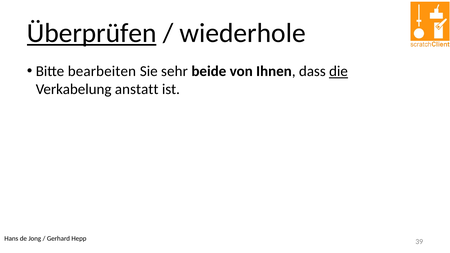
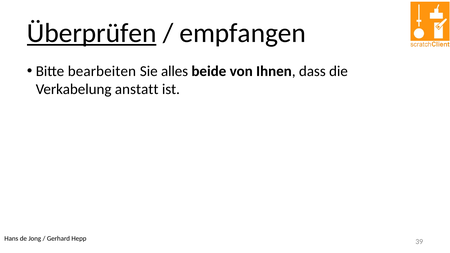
wiederhole: wiederhole -> empfangen (243, 33)
sehr: sehr -> alles (175, 71)
die underline: present -> none (338, 71)
